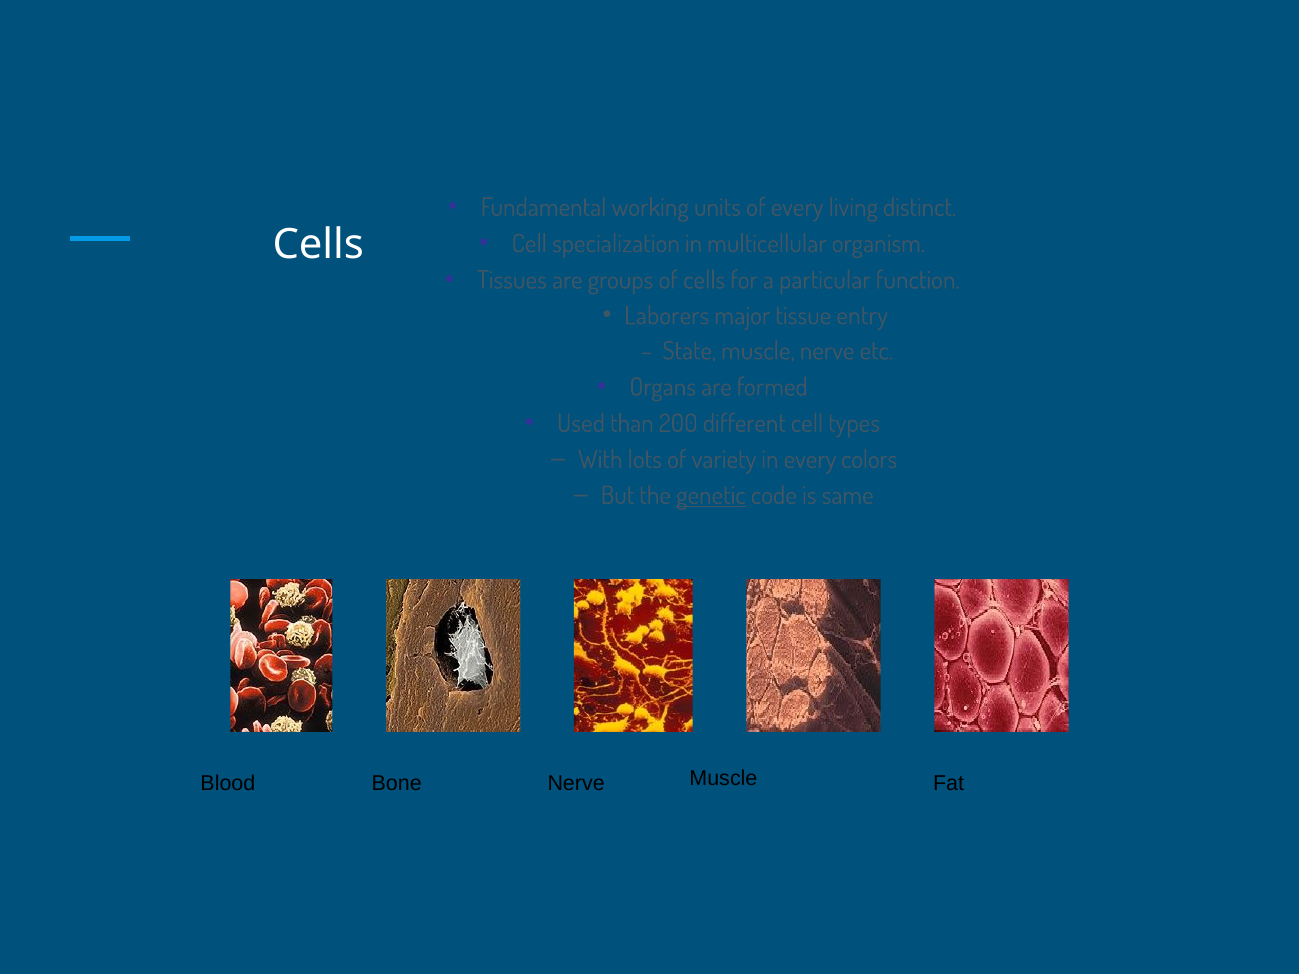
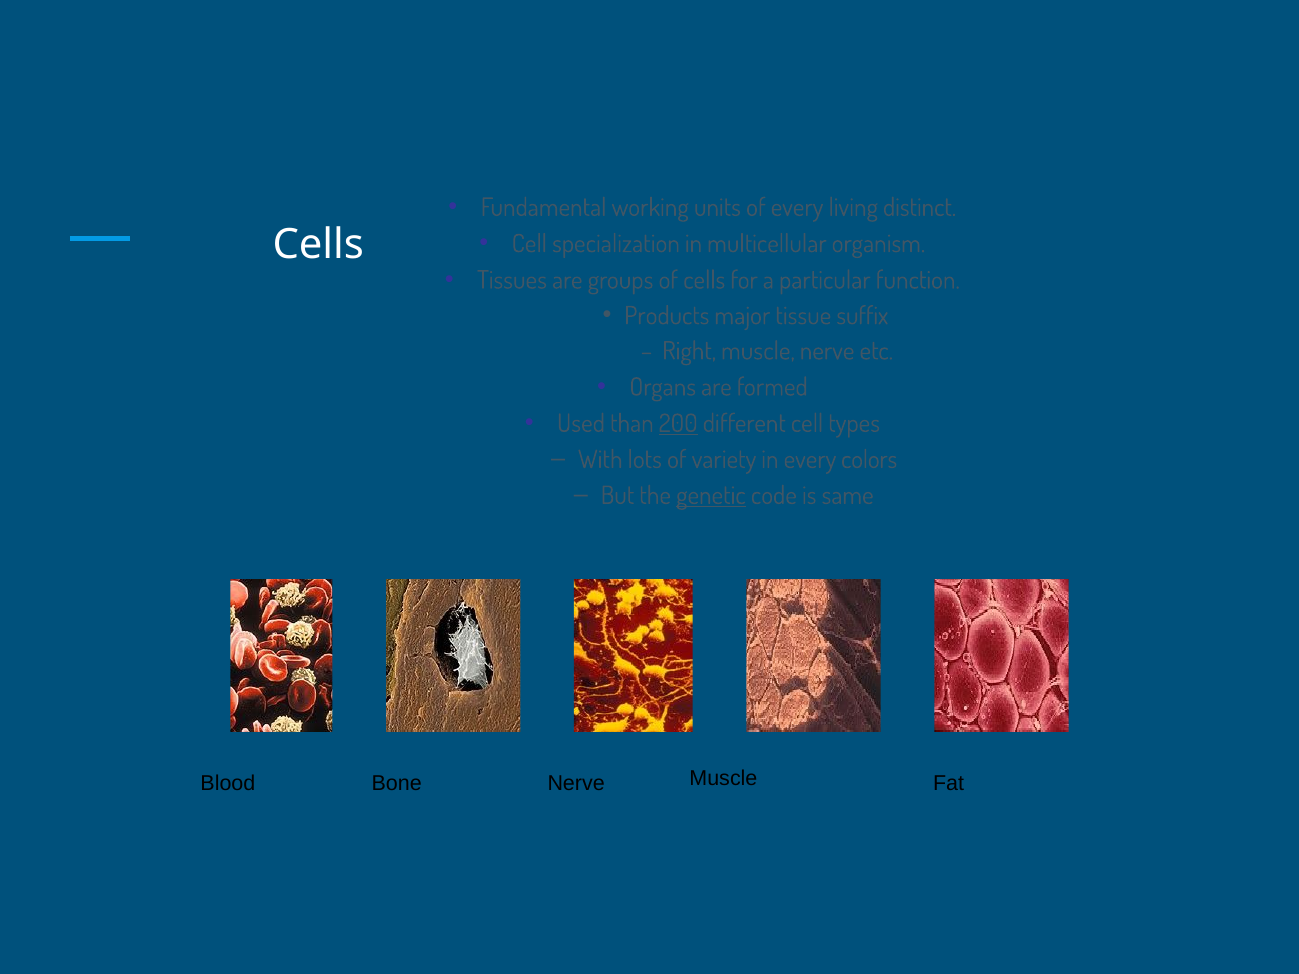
Laborers: Laborers -> Products (667, 316)
entry: entry -> suffix (862, 316)
State: State -> Right (689, 351)
200 underline: none -> present (678, 424)
